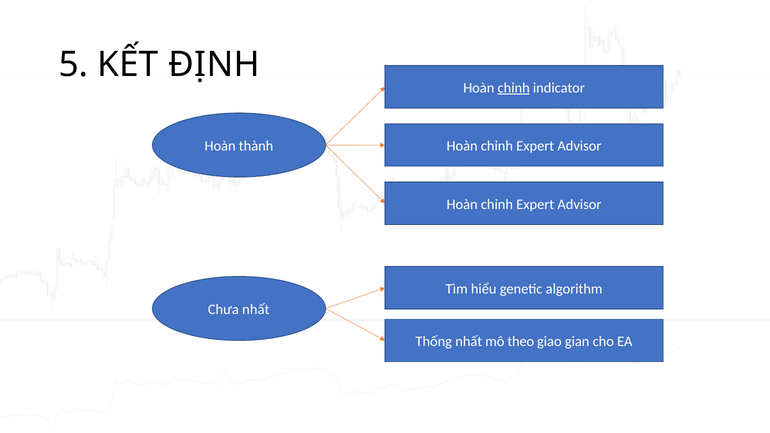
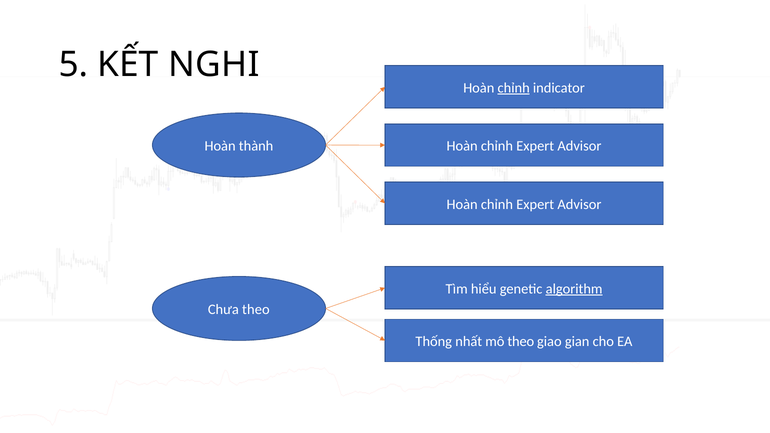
ĐỊNH: ĐỊNH -> NGHI (214, 65)
algorithm underline: none -> present (574, 289)
Chưa nhất: nhất -> theo (256, 310)
